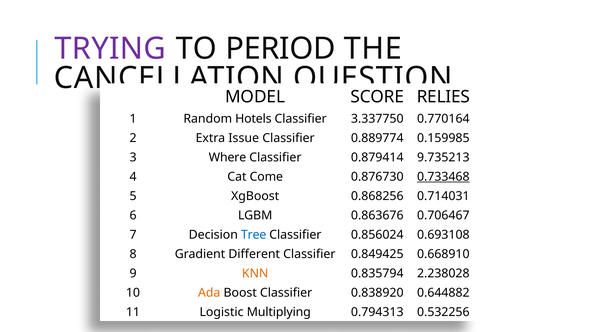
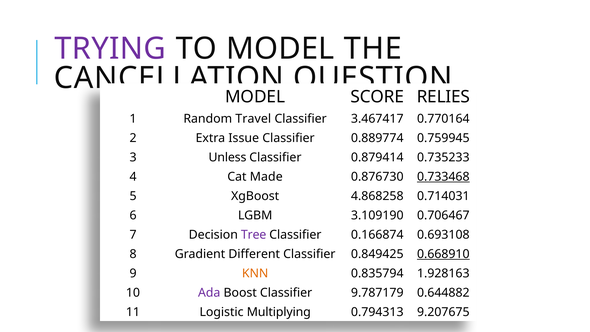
TO PERIOD: PERIOD -> MODEL (280, 49)
Hotels: Hotels -> Travel (253, 119)
3.337750: 3.337750 -> 3.467417 (377, 119)
0.159985: 0.159985 -> 0.759945 (443, 138)
Where: Where -> Unless (227, 157)
9.735213: 9.735213 -> 0.735233 (443, 157)
Come: Come -> Made (266, 177)
0.868256: 0.868256 -> 4.868258 (377, 196)
0.863676: 0.863676 -> 3.109190 (377, 215)
Tree colour: blue -> purple (254, 235)
0.856024: 0.856024 -> 0.166874 (377, 235)
0.668910 underline: none -> present (443, 254)
2.238028: 2.238028 -> 1.928163 (443, 273)
Ada colour: orange -> purple (209, 293)
0.838920: 0.838920 -> 9.787179 (377, 293)
0.532256: 0.532256 -> 9.207675 (443, 312)
